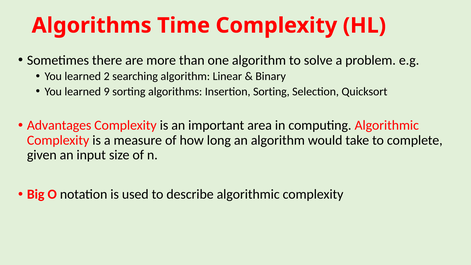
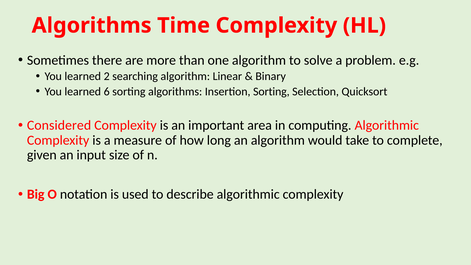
9: 9 -> 6 (107, 92)
Advantages: Advantages -> Considered (59, 125)
